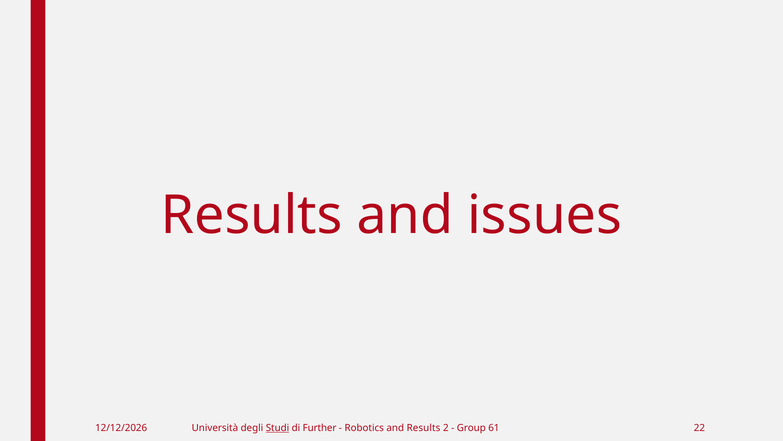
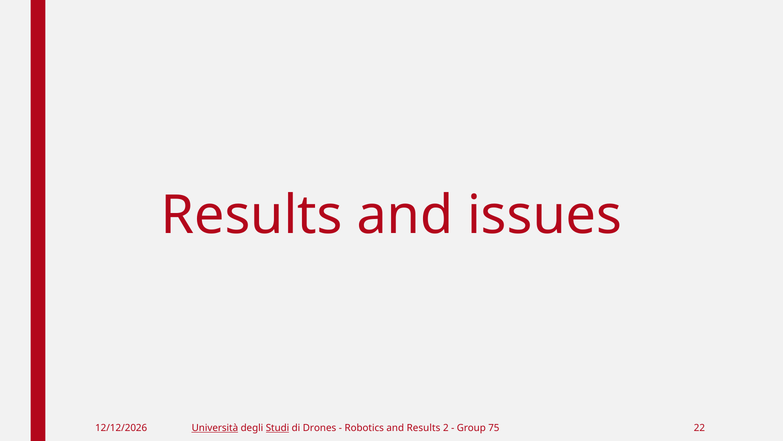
Università underline: none -> present (215, 427)
Further: Further -> Drones (320, 427)
61: 61 -> 75 (494, 427)
